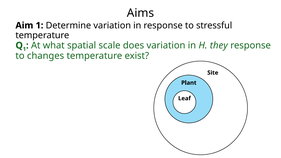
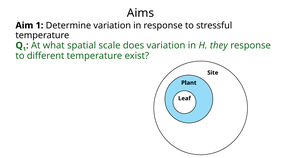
changes: changes -> different (46, 56)
